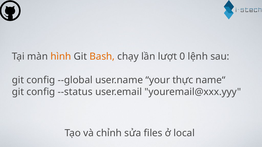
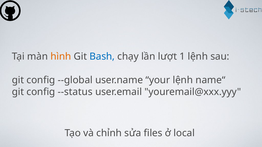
Bash colour: orange -> blue (102, 57)
0: 0 -> 1 (182, 57)
your thực: thực -> lệnh (183, 80)
